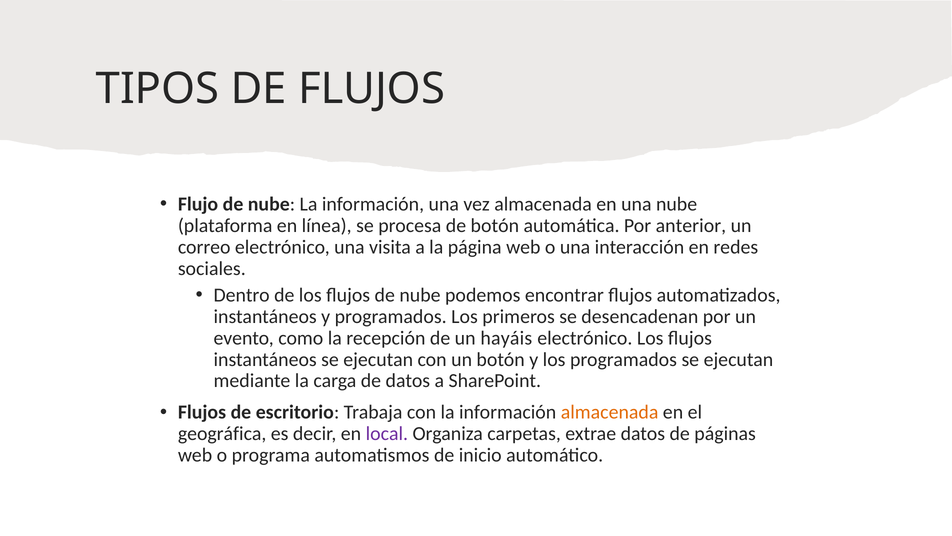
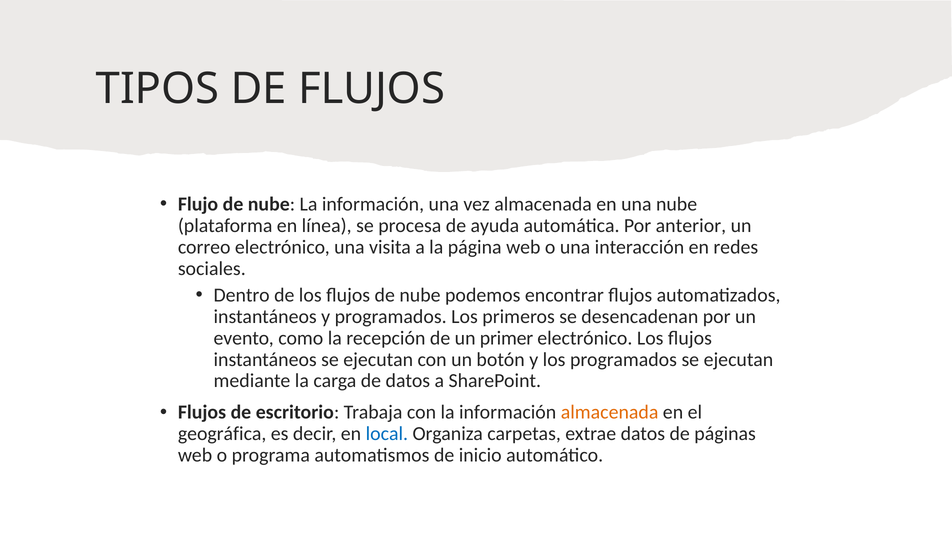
de botón: botón -> ayuda (495, 225)
hayáis: hayáis -> primer (507, 338)
local colour: purple -> blue (387, 433)
